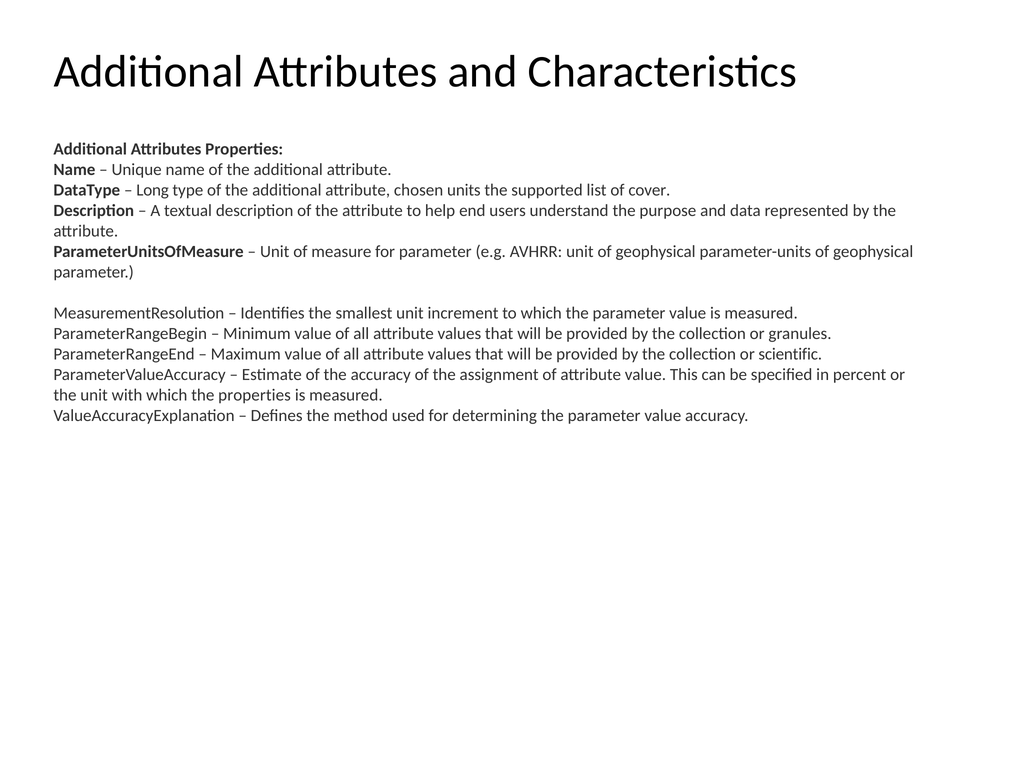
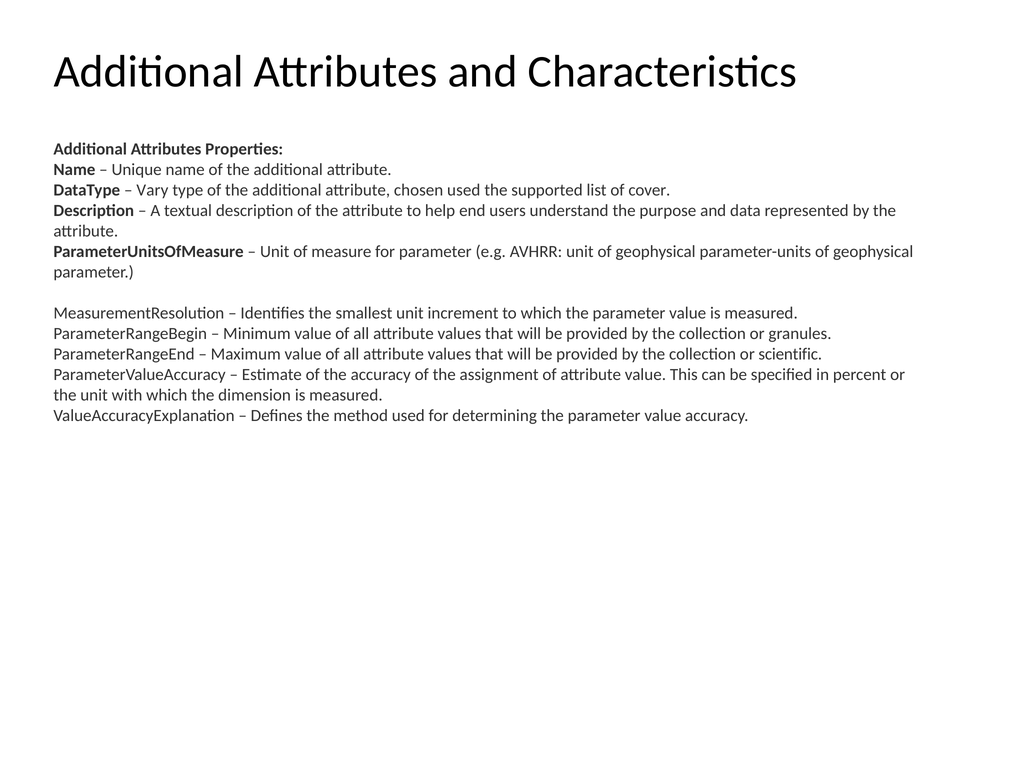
Long: Long -> Vary (152, 190)
chosen units: units -> used (464, 190)
the properties: properties -> dimension (255, 395)
